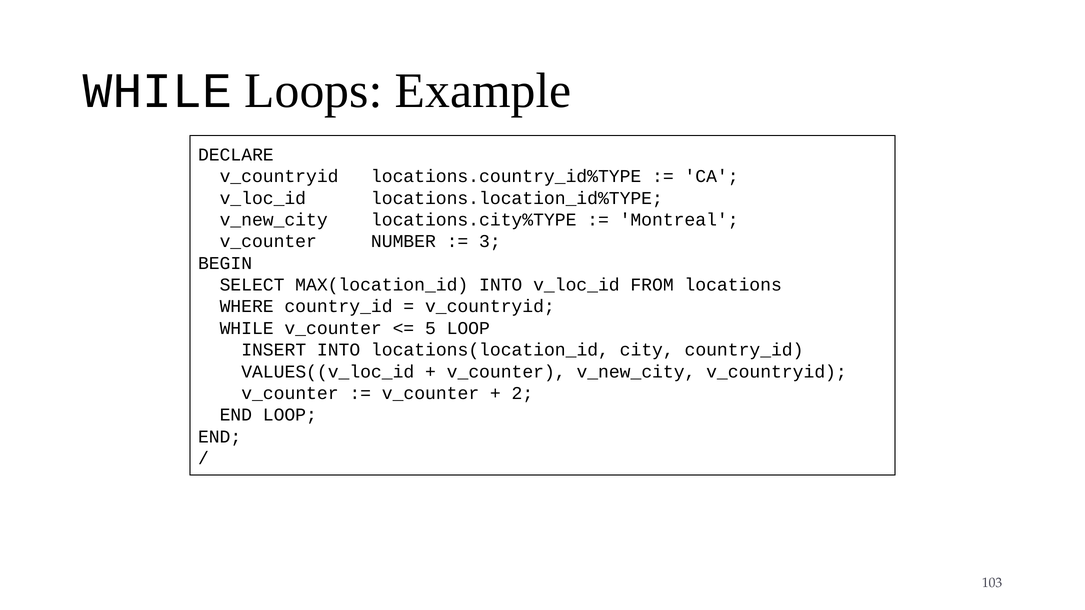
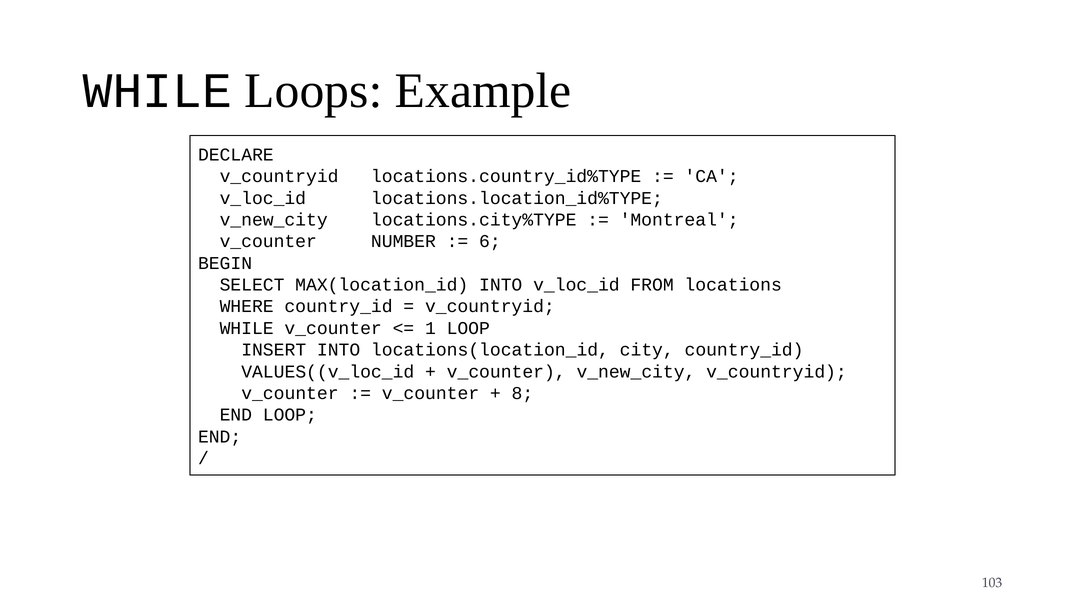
3: 3 -> 6 (490, 242)
5: 5 -> 1 (430, 328)
2: 2 -> 8 (522, 393)
